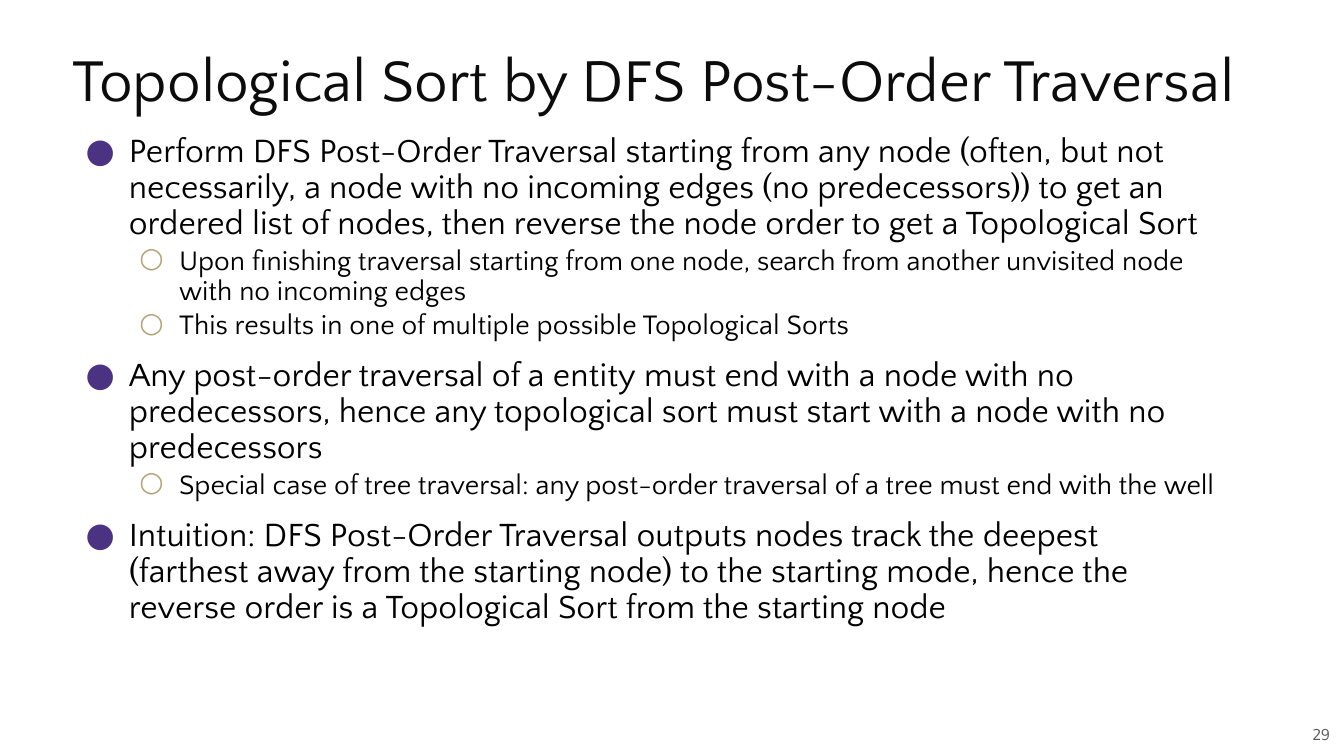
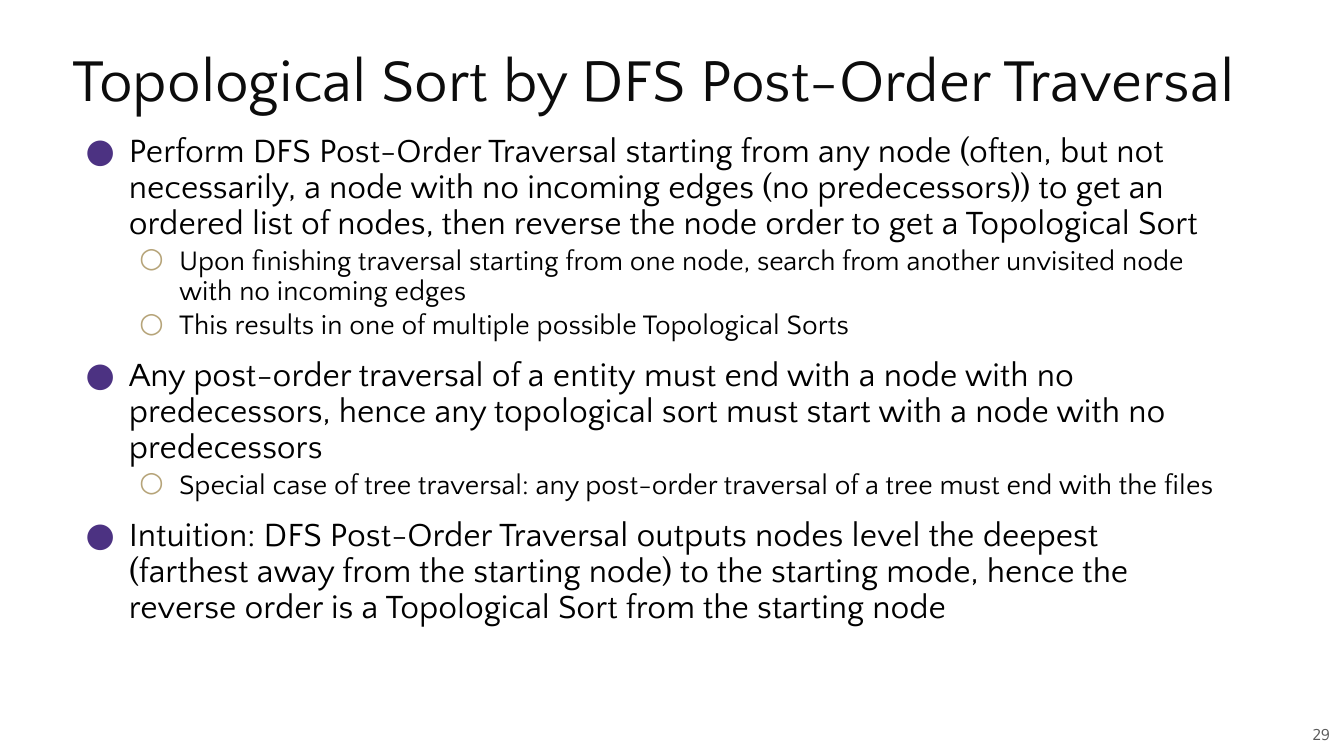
well: well -> files (1189, 485)
track: track -> level (886, 535)
